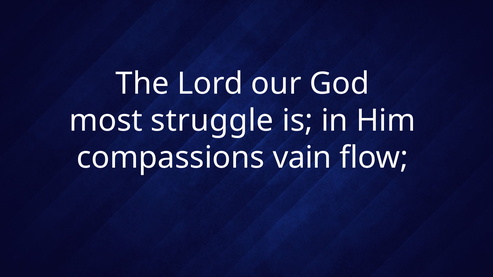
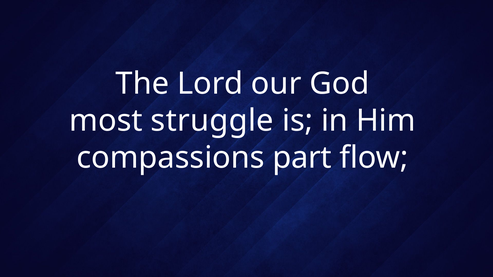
vain: vain -> part (302, 158)
